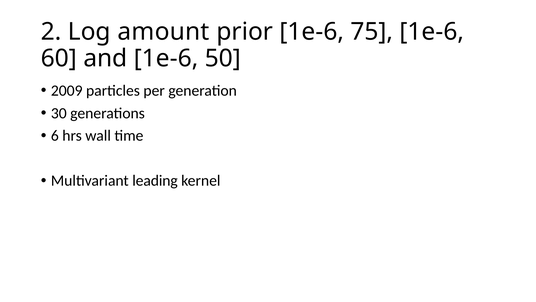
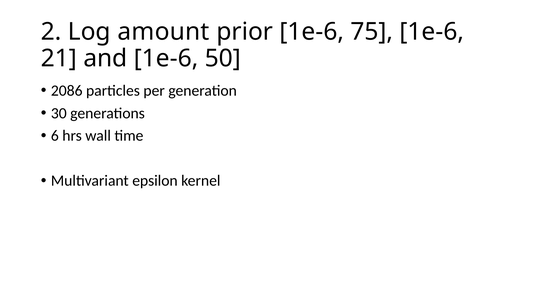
60: 60 -> 21 (59, 58)
2009: 2009 -> 2086 (67, 91)
leading: leading -> epsilon (155, 181)
